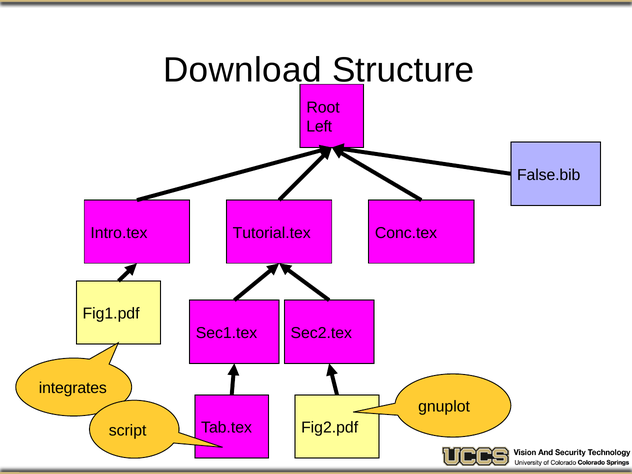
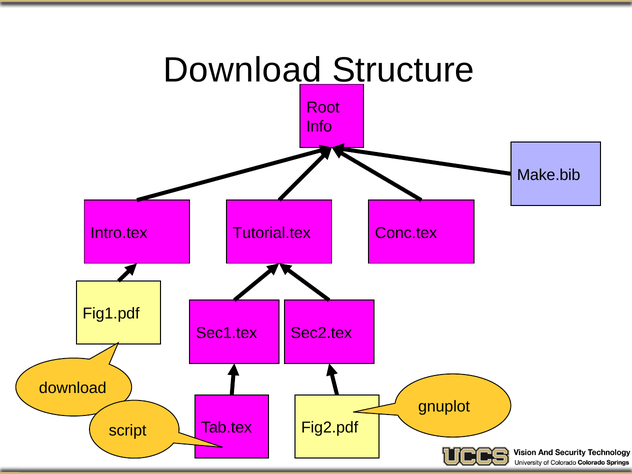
Left: Left -> Info (319, 126)
False.bib: False.bib -> Make.bib (549, 175)
integrates: integrates -> download (73, 388)
